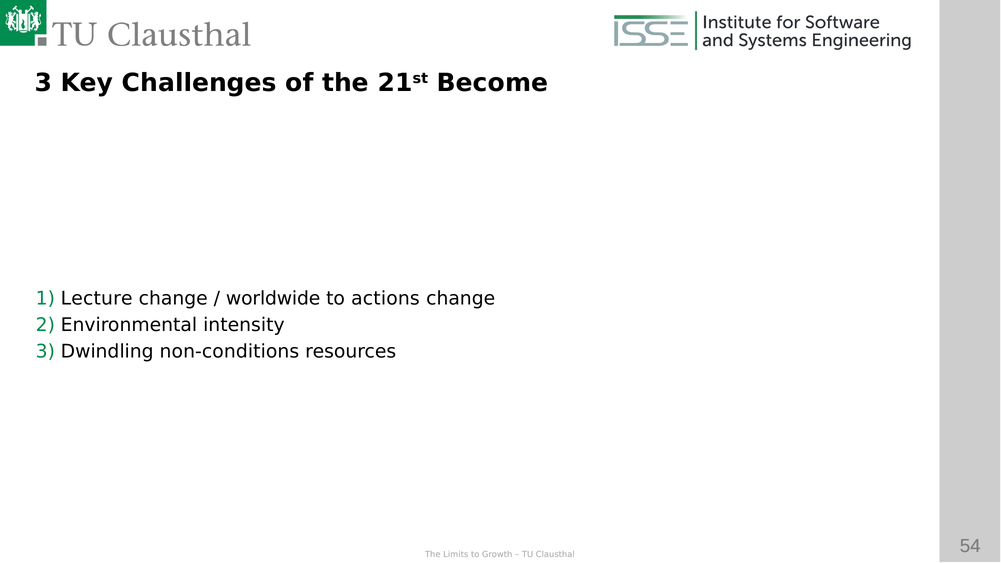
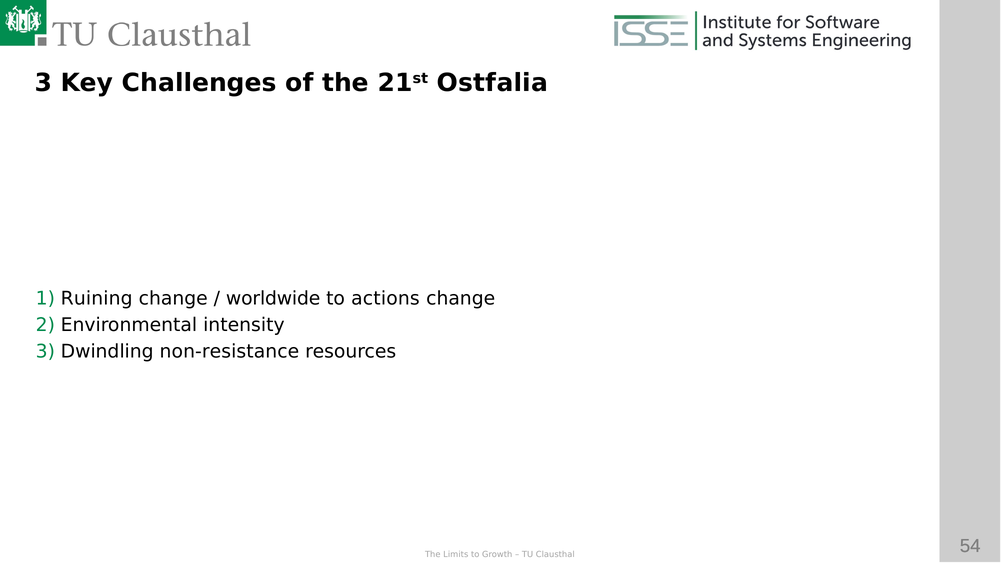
Become: Become -> Ostfalia (492, 83)
Lecture: Lecture -> Ruining (97, 299)
non-conditions: non-conditions -> non-resistance (229, 351)
